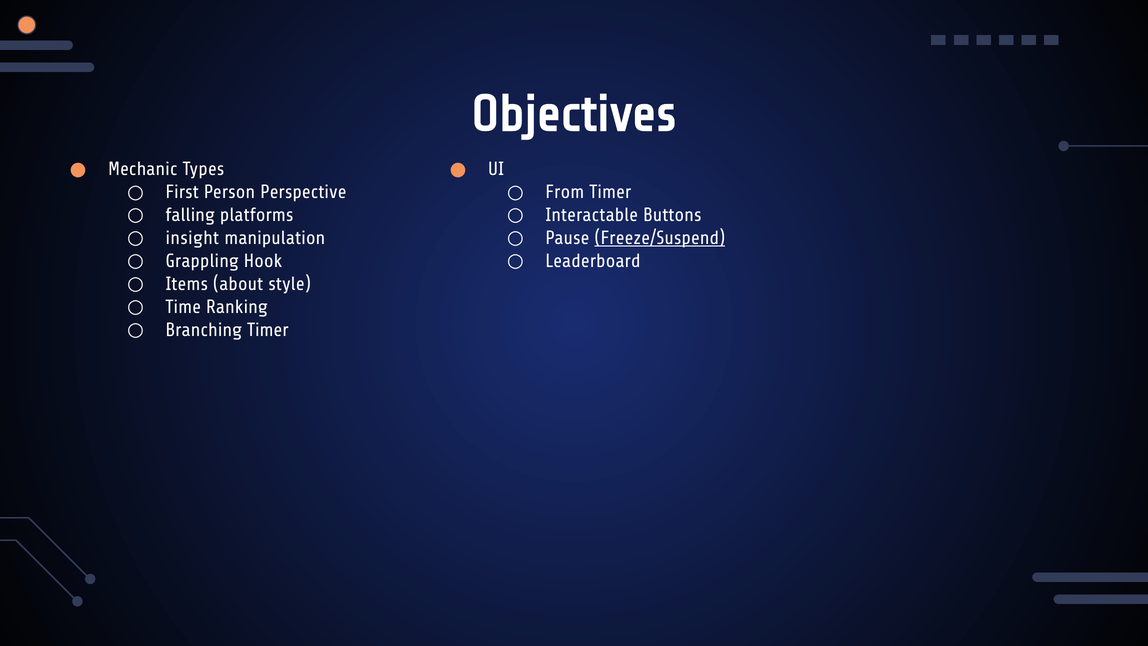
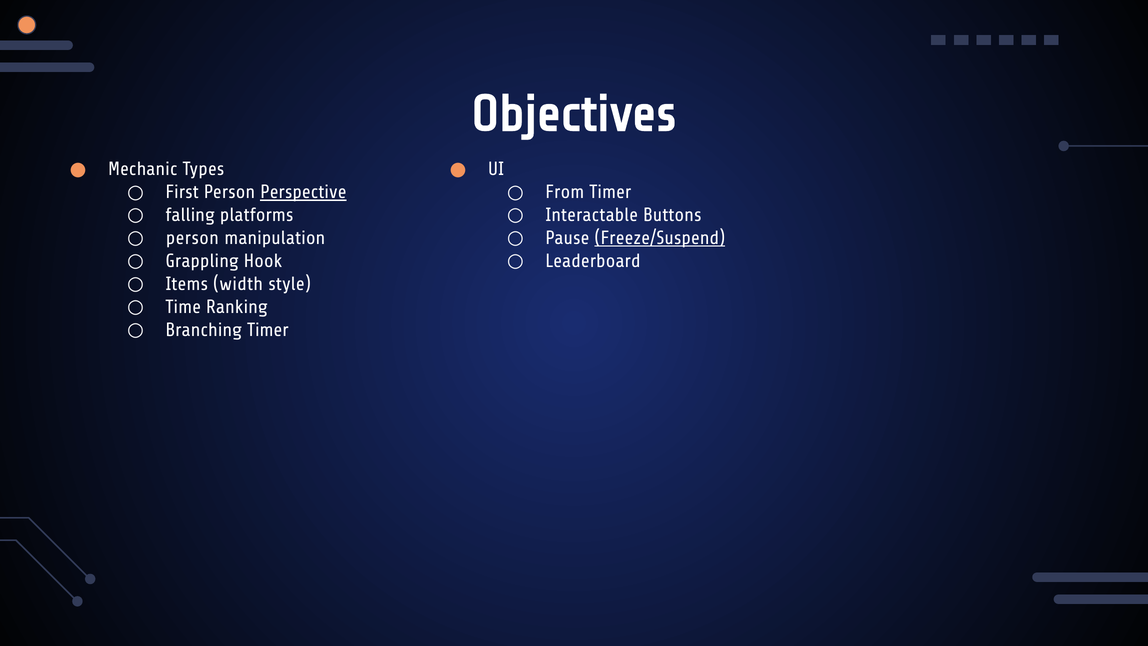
Perspective underline: none -> present (303, 192)
insight: insight -> person (192, 238)
about: about -> width (238, 284)
